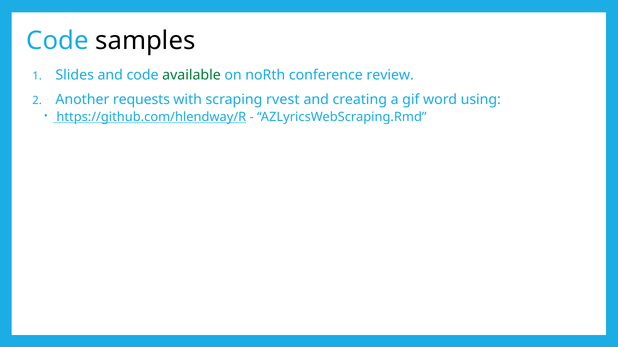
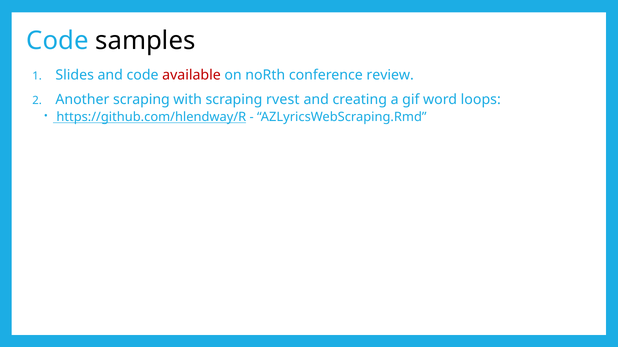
available colour: green -> red (191, 75)
Another requests: requests -> scraping (141, 100)
using: using -> loops (481, 100)
